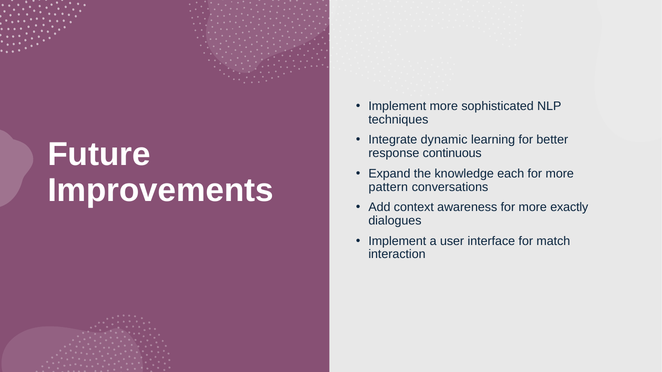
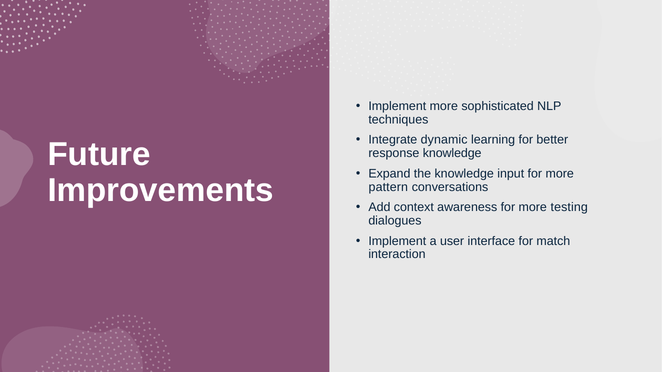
response continuous: continuous -> knowledge (452, 153)
each: each -> input (511, 174)
exactly: exactly -> testing (569, 207)
